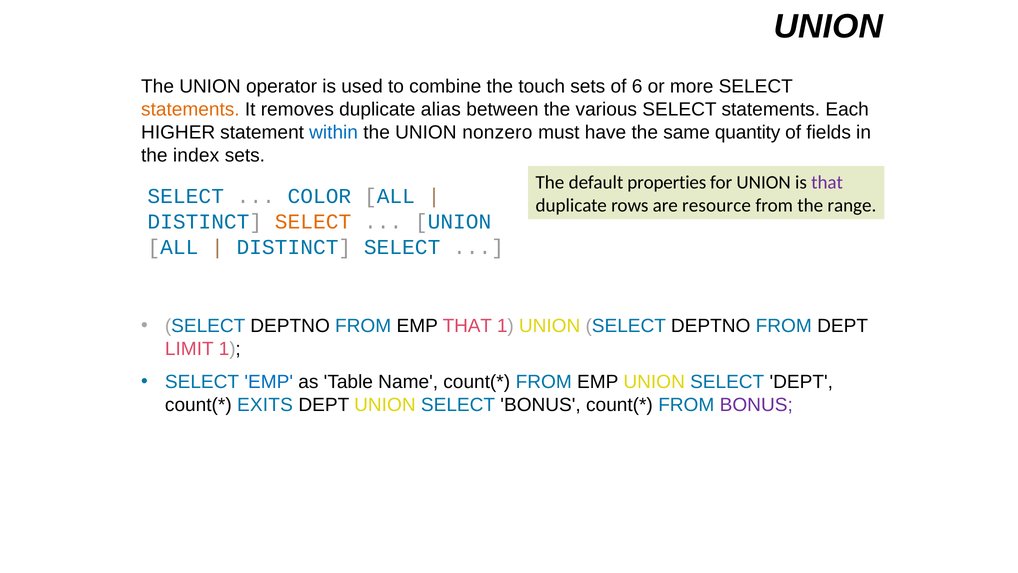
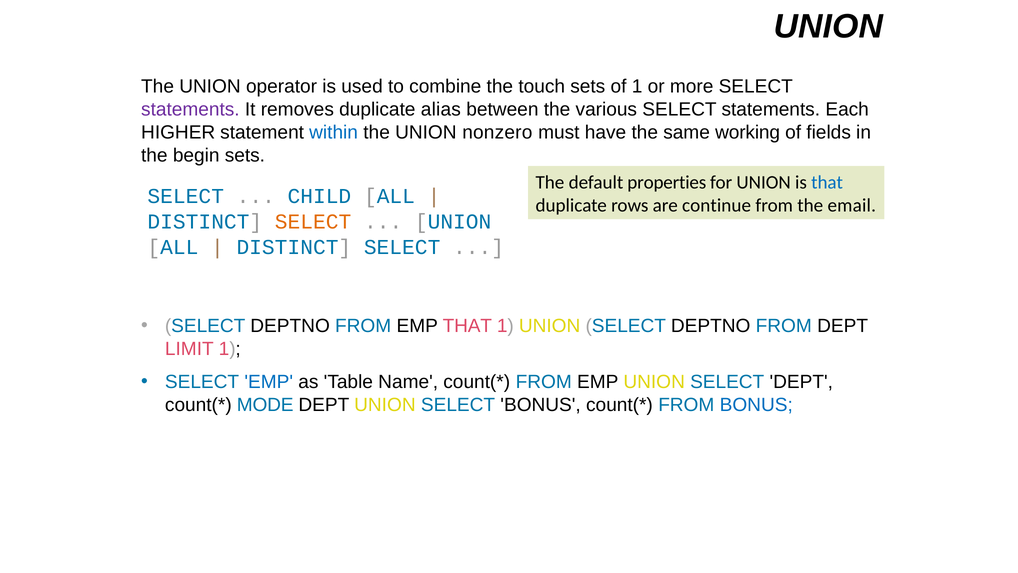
of 6: 6 -> 1 (637, 87)
statements colour: orange -> purple (190, 109)
quantity: quantity -> working (748, 132)
index: index -> begin (196, 155)
that colour: purple -> blue (827, 182)
COLOR: COLOR -> CHILD (319, 196)
resource: resource -> continue (717, 205)
range: range -> email (852, 205)
EXITS: EXITS -> MODE (265, 405)
BONUS colour: purple -> blue (756, 405)
